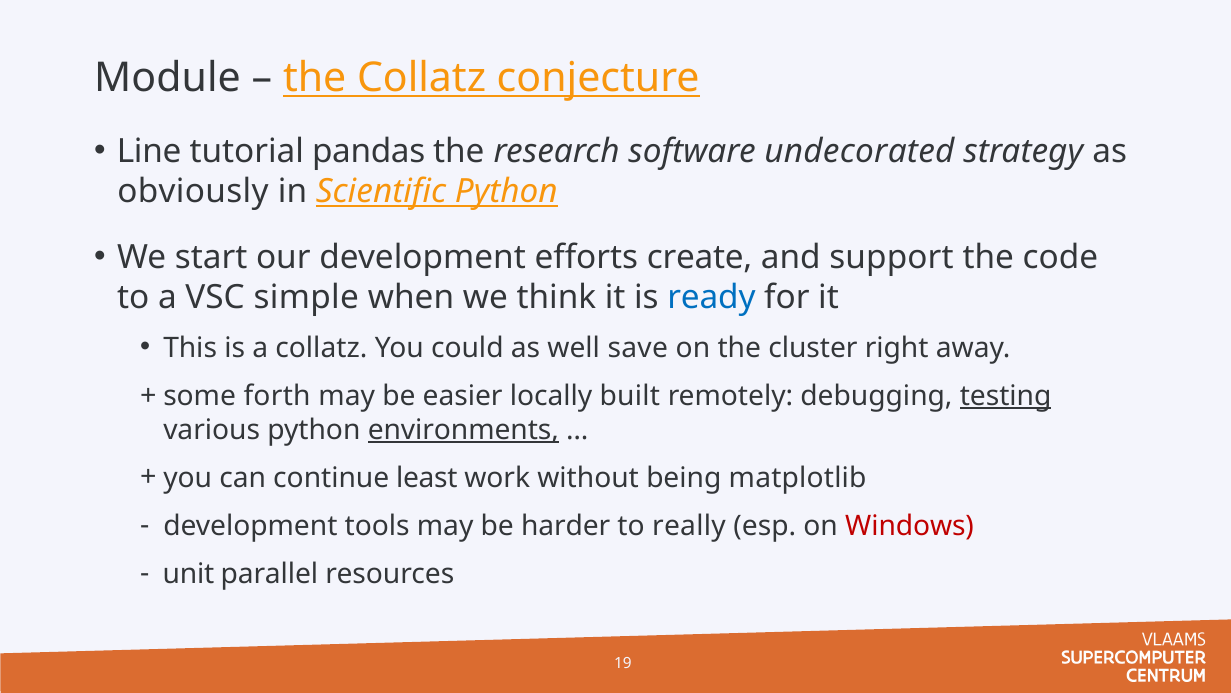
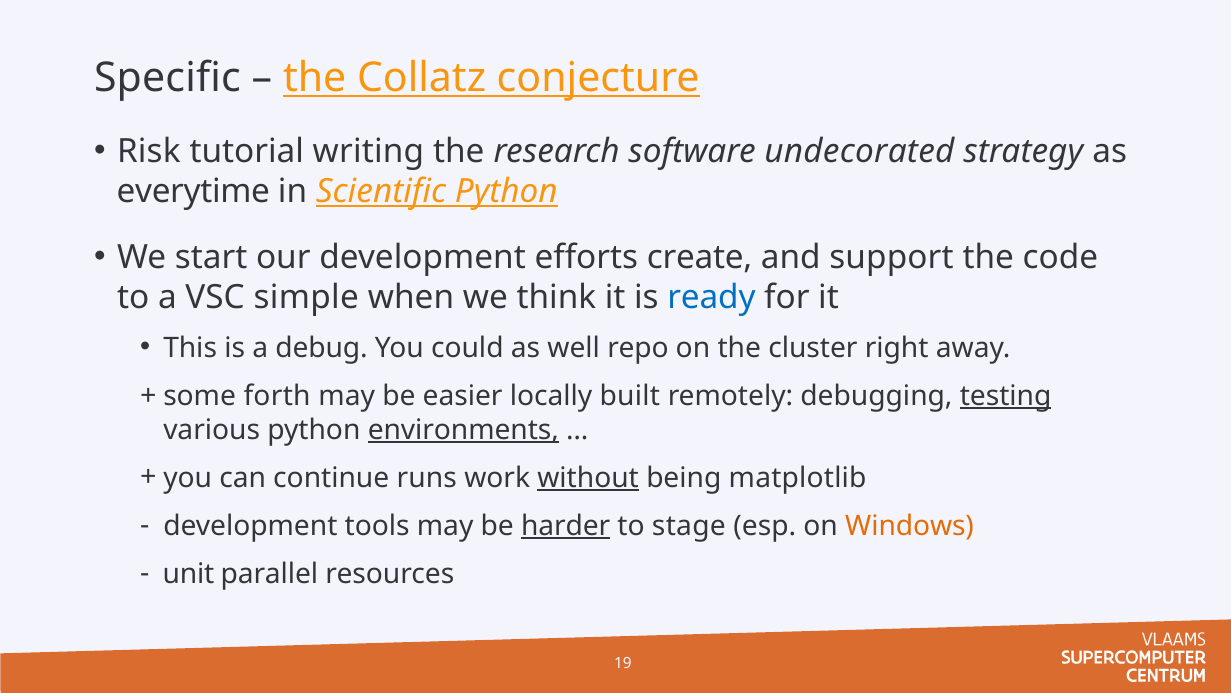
Module: Module -> Specific (167, 77)
Line: Line -> Risk (149, 151)
pandas: pandas -> writing (368, 151)
obviously: obviously -> everytime (193, 191)
a collatz: collatz -> debug (321, 348)
save: save -> repo (638, 348)
least: least -> runs (427, 477)
without underline: none -> present (588, 477)
harder underline: none -> present (566, 525)
really: really -> stage (689, 525)
Windows colour: red -> orange (910, 525)
